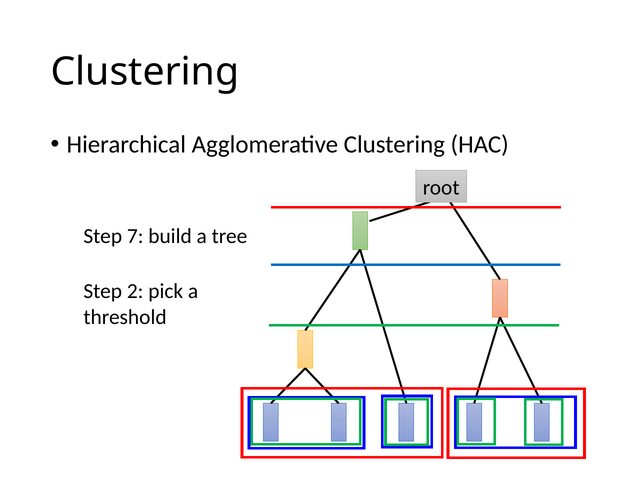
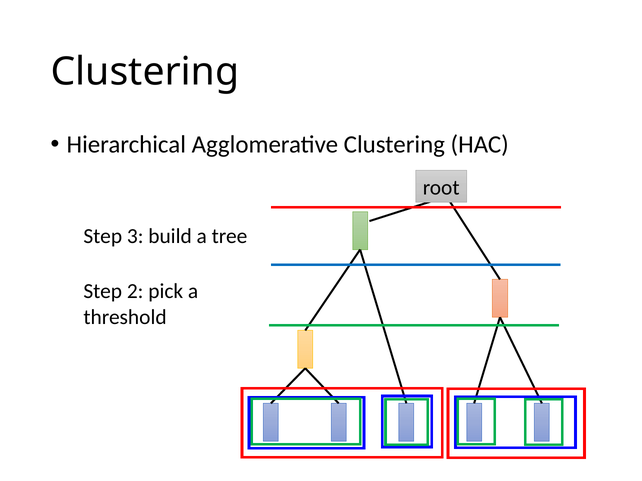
7: 7 -> 3 (135, 236)
